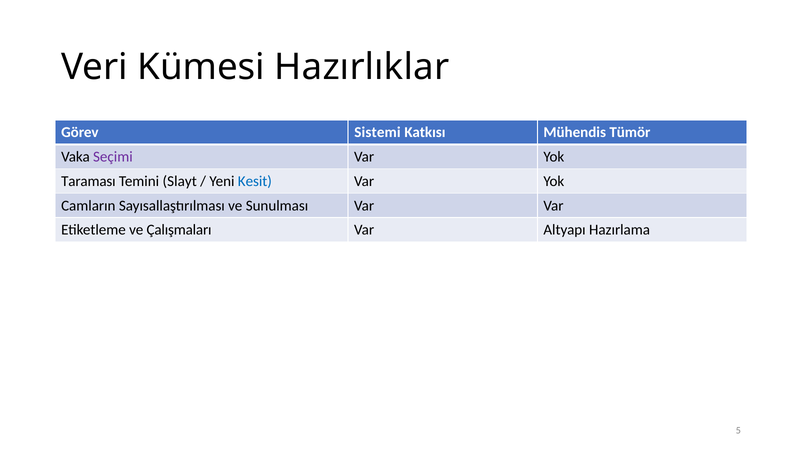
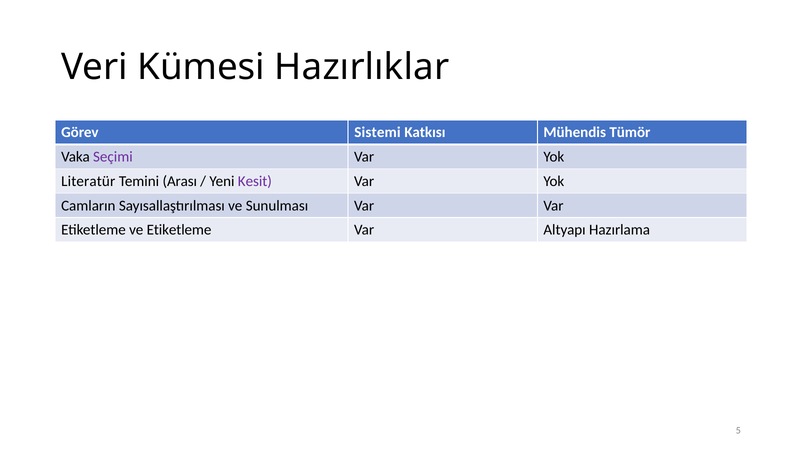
Taraması: Taraması -> Literatür (88, 181)
Slayt: Slayt -> Arası (180, 181)
Kesit colour: blue -> purple (255, 181)
ve Çalışmaları: Çalışmaları -> Etiketleme (179, 230)
